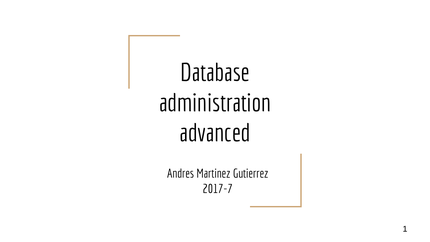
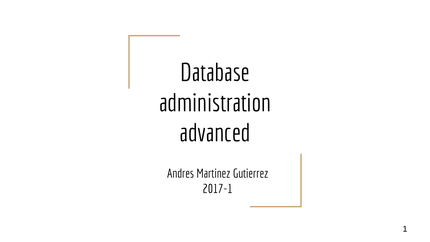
2017-7: 2017-7 -> 2017-1 (218, 189)
